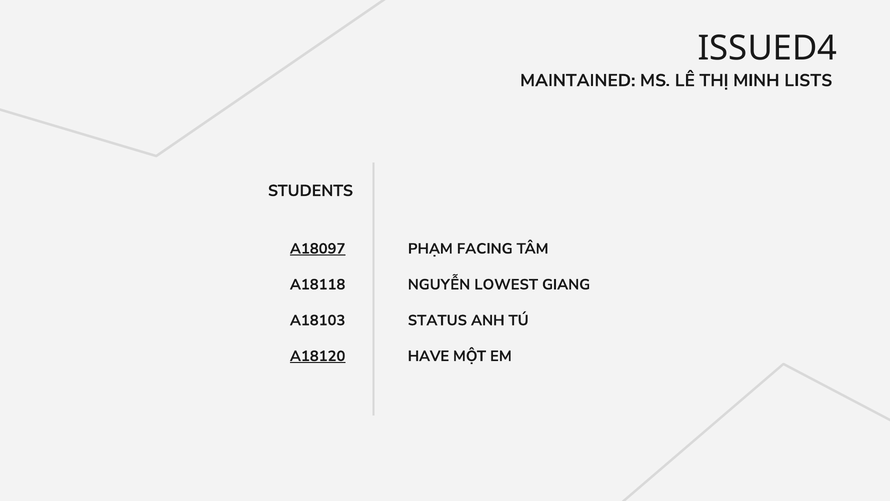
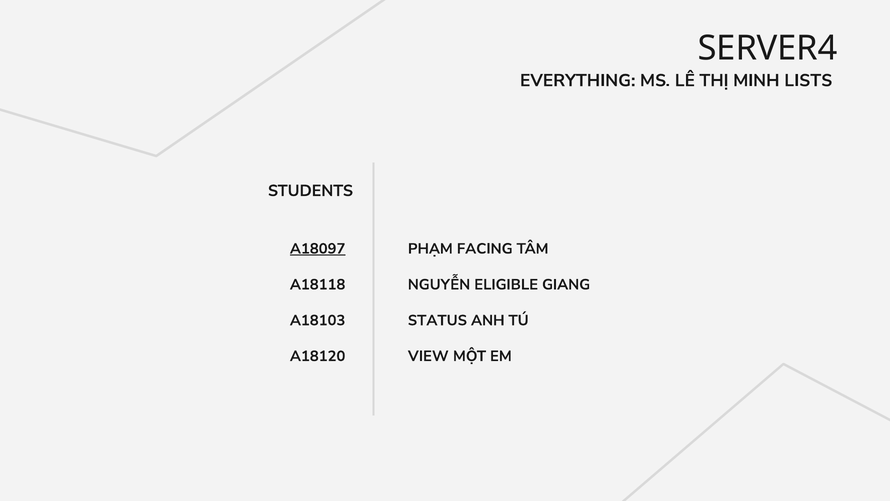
ISSUED4: ISSUED4 -> SERVER4 (768, 48)
MAINTAINED: MAINTAINED -> EVERYTHING (578, 80)
LOWEST: LOWEST -> ELIGIBLE (506, 284)
A18120 underline: present -> none (318, 356)
HAVE: HAVE -> VIEW (428, 356)
